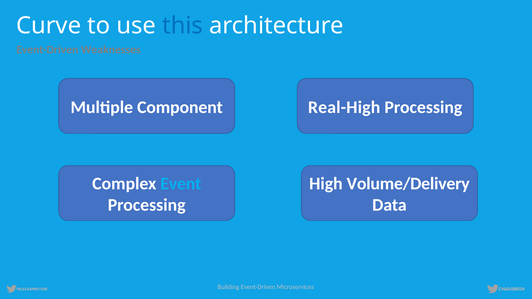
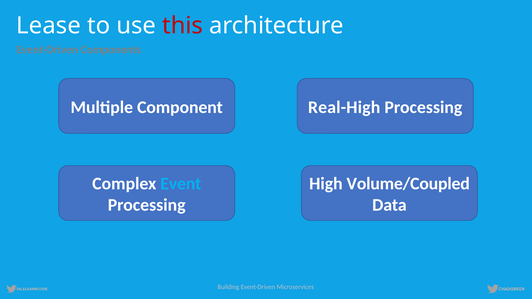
Curve: Curve -> Lease (49, 26)
this colour: blue -> red (183, 26)
Weaknesses: Weaknesses -> Components (111, 50)
Volume/Delivery: Volume/Delivery -> Volume/Coupled (408, 184)
